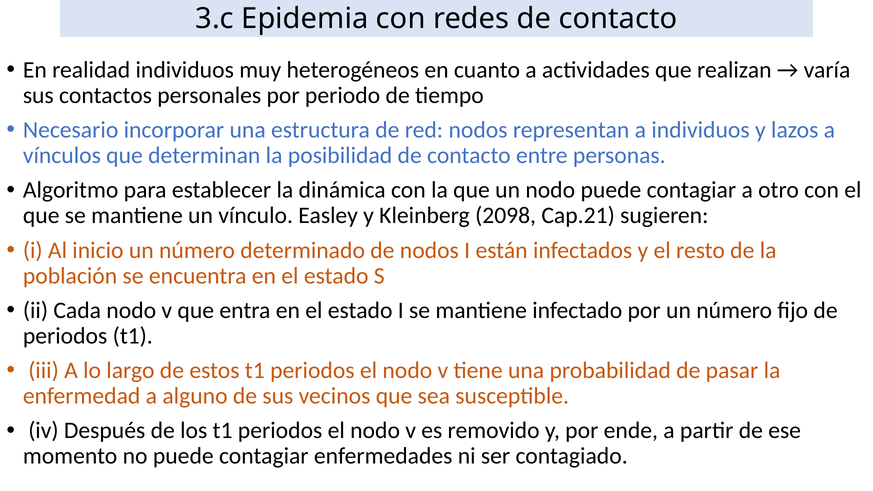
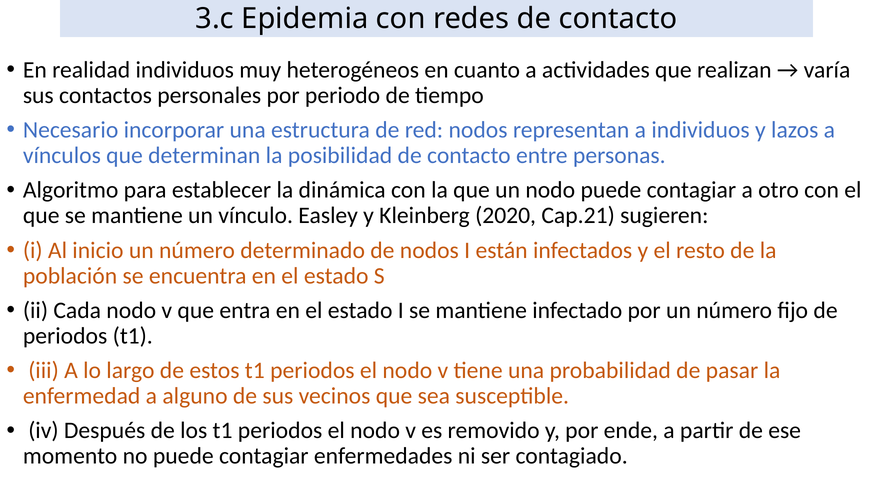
2098: 2098 -> 2020 (506, 216)
